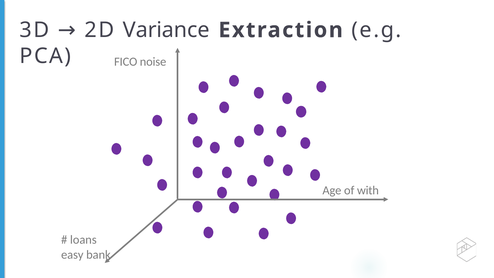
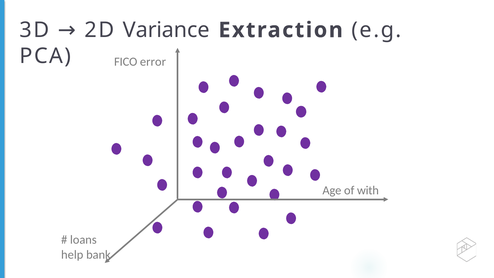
noise: noise -> error (153, 62)
easy: easy -> help (72, 255)
